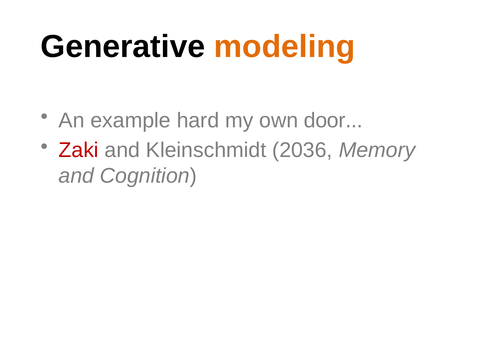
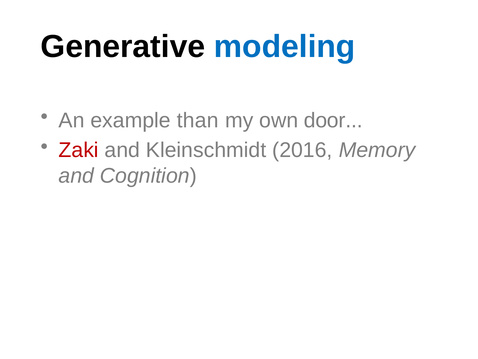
modeling colour: orange -> blue (285, 47)
hard: hard -> than (198, 120)
2036: 2036 -> 2016 (302, 150)
